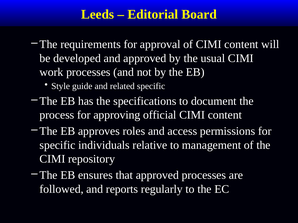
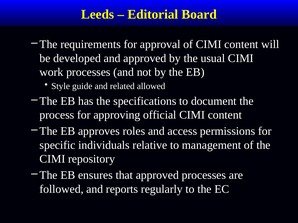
related specific: specific -> allowed (151, 86)
